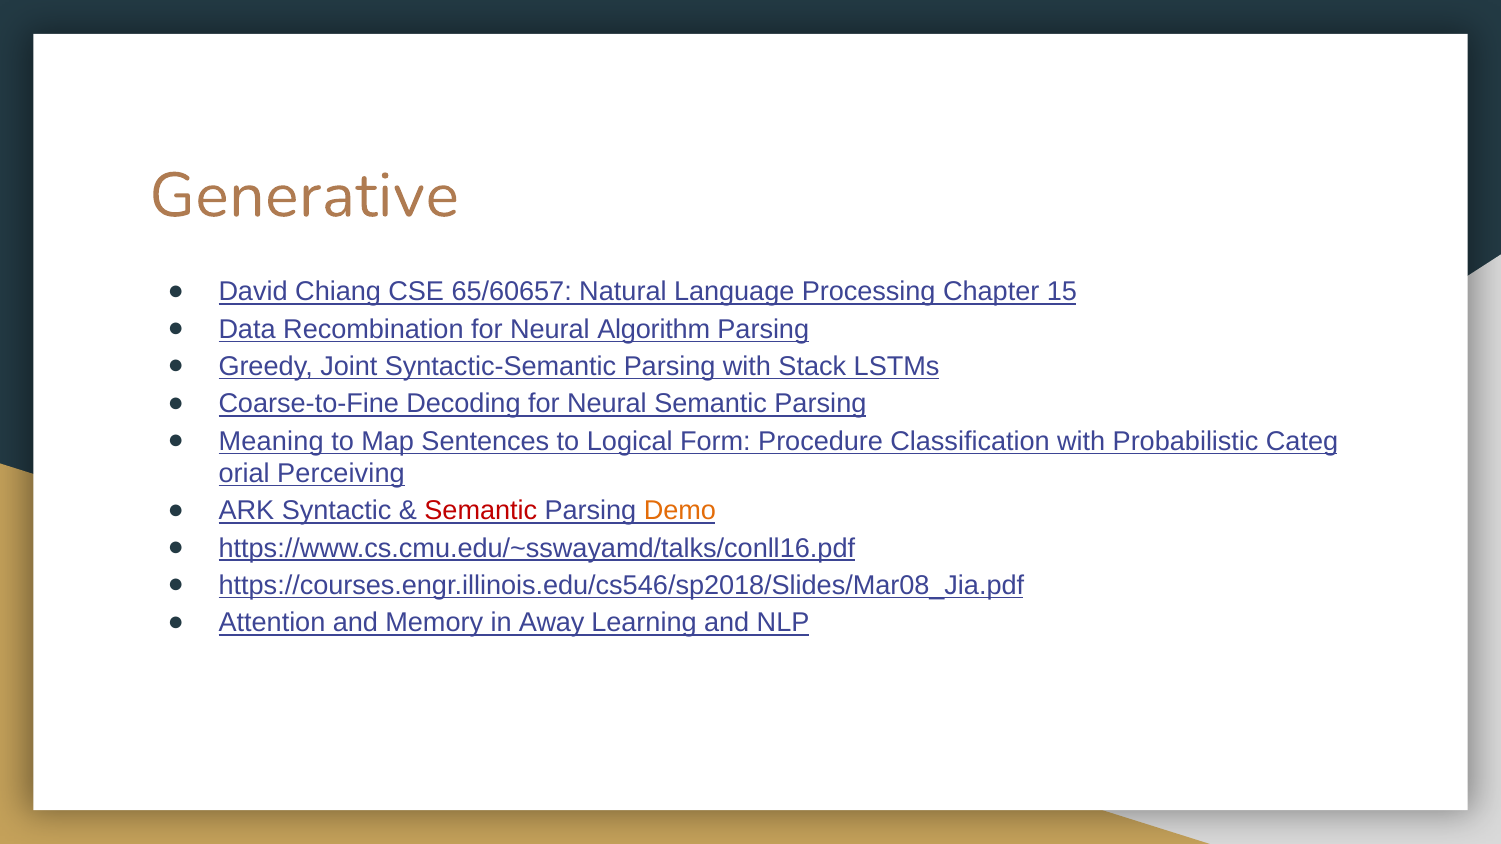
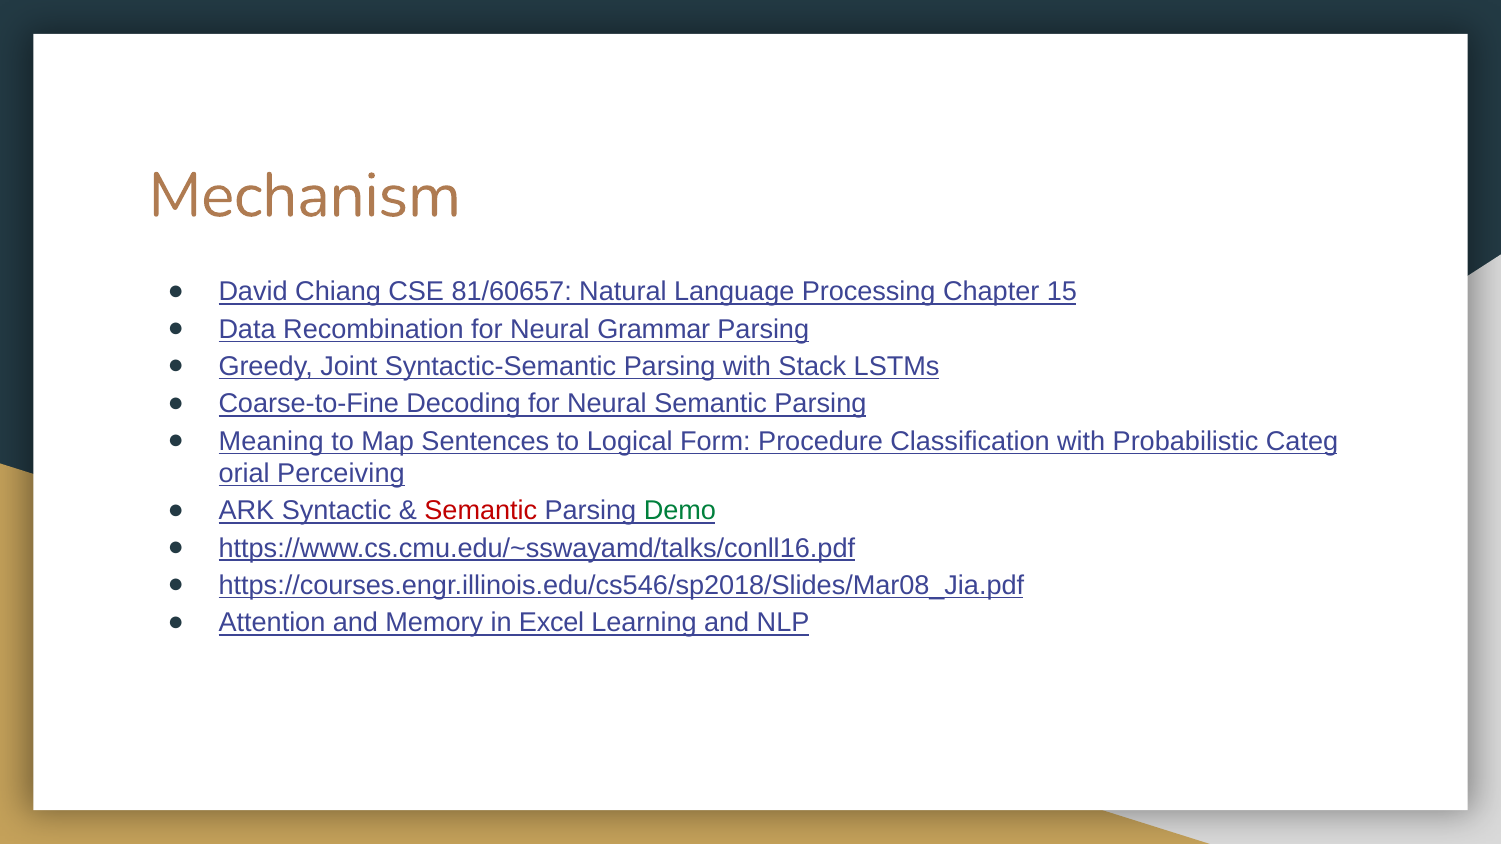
Generative: Generative -> Mechanism (305, 196)
65/60657: 65/60657 -> 81/60657 (512, 292)
Algorithm: Algorithm -> Grammar (654, 329)
Demo colour: orange -> green (680, 511)
Away: Away -> Excel (552, 623)
